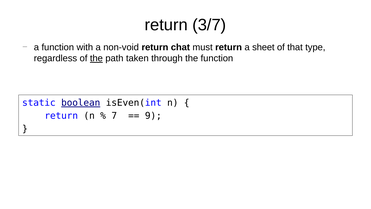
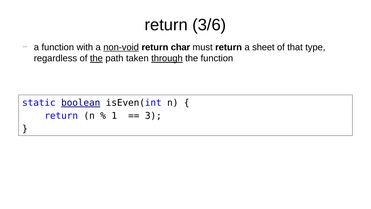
3/7: 3/7 -> 3/6 (209, 25)
non-void underline: none -> present (121, 47)
chat: chat -> char (180, 47)
through underline: none -> present (167, 58)
7: 7 -> 1 (114, 116)
9: 9 -> 3 (153, 116)
